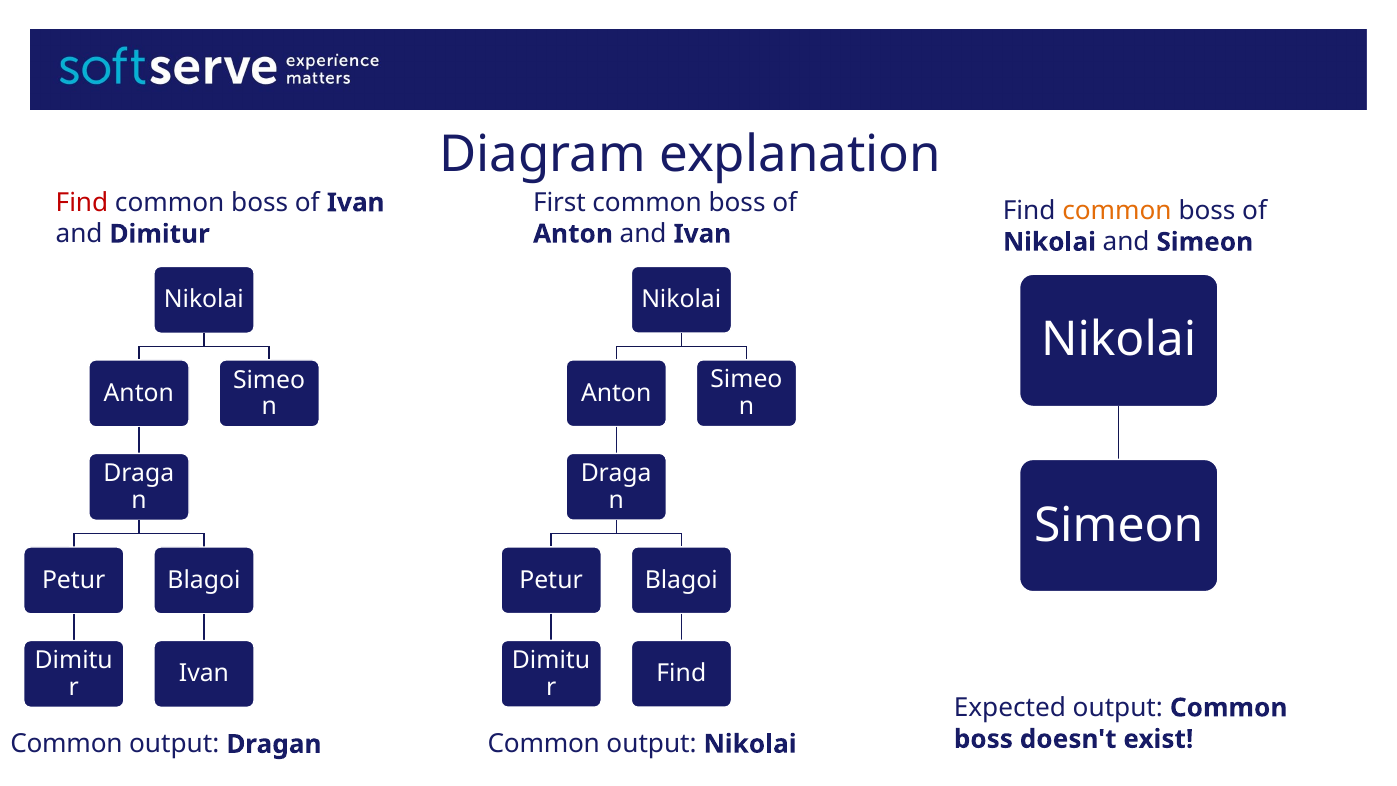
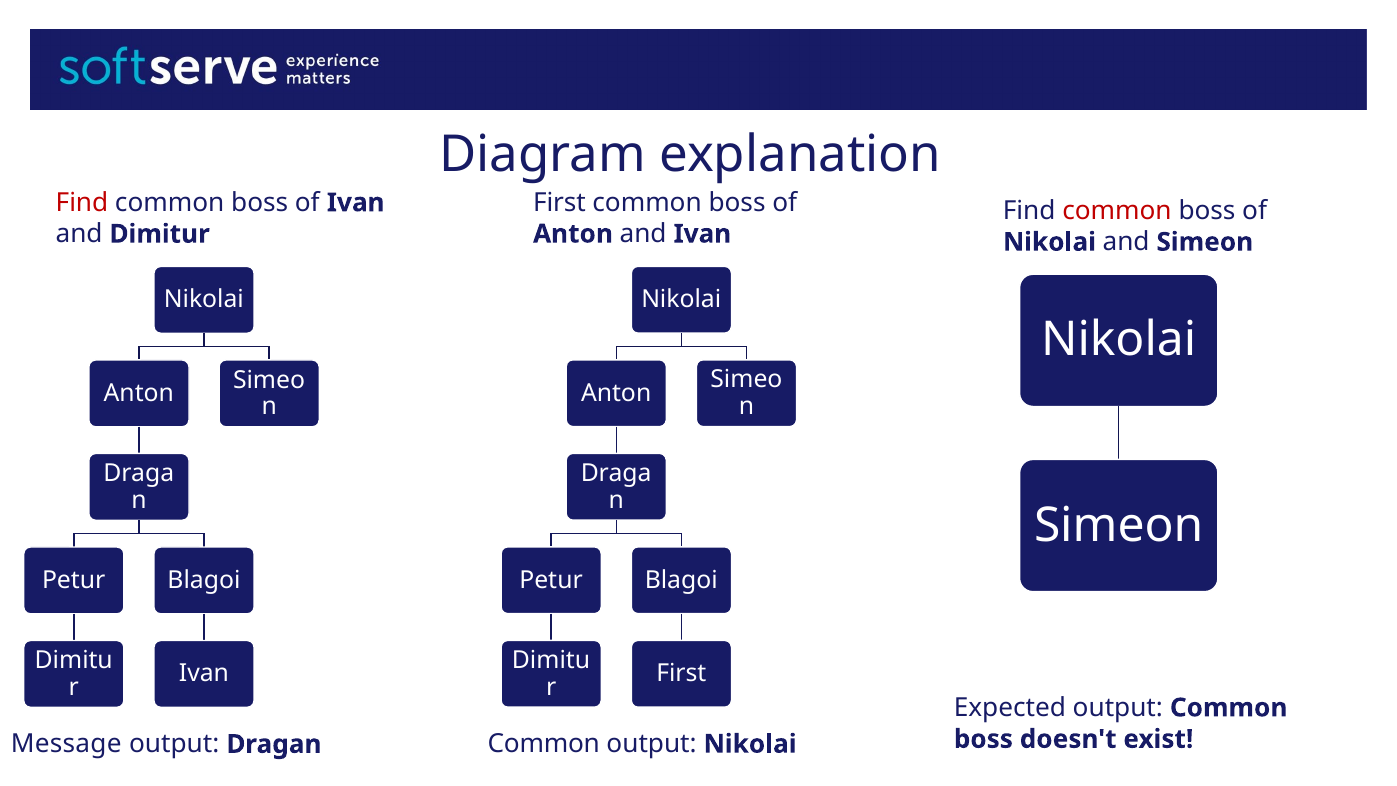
common colour: orange -> red (1117, 211)
Find: Find -> First (681, 673)
Common: Common -> Message (66, 744)
